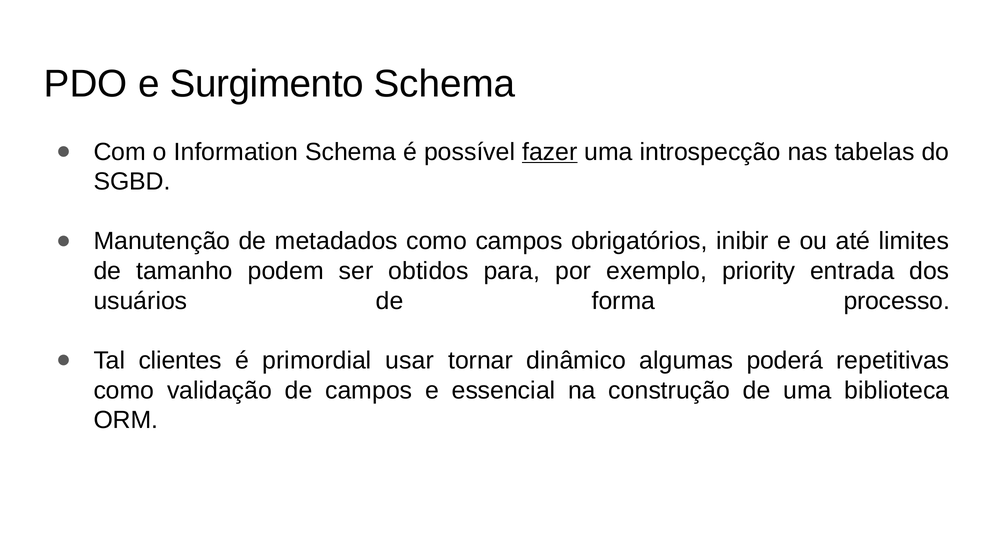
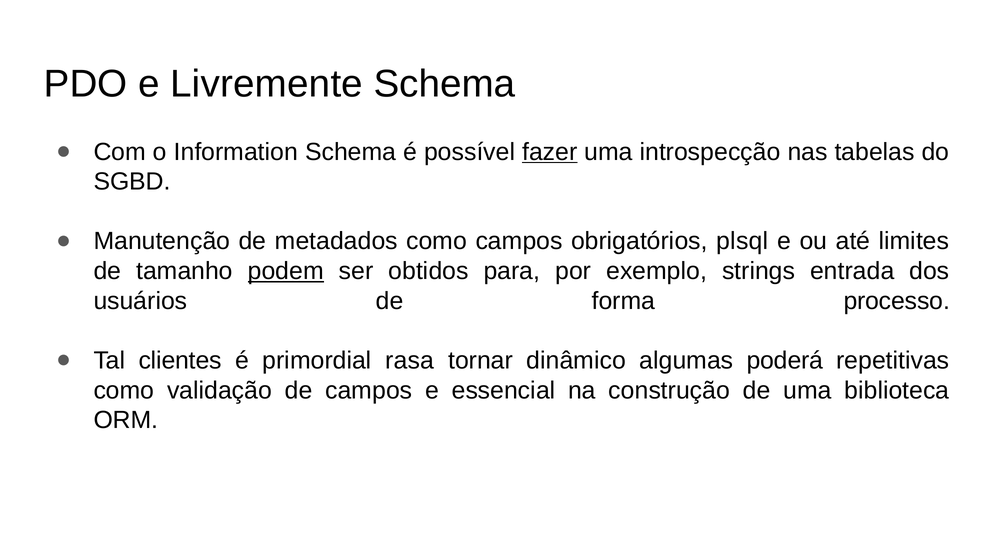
Surgimento: Surgimento -> Livremente (267, 84)
inibir: inibir -> plsql (742, 241)
podem underline: none -> present (286, 271)
priority: priority -> strings (759, 271)
usar: usar -> rasa (410, 361)
